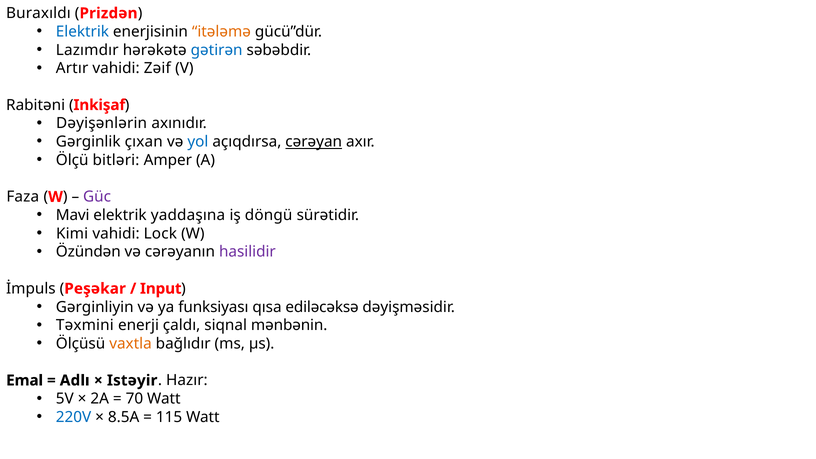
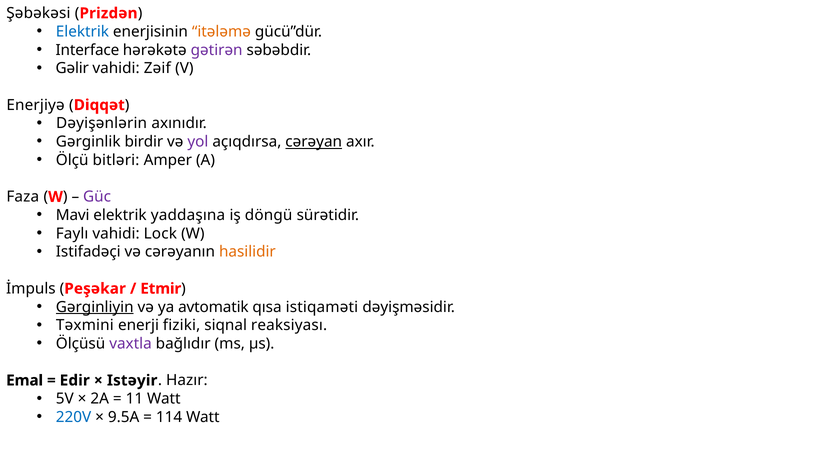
Buraxıldı: Buraxıldı -> Şəbəkəsi (38, 13)
Lazımdır: Lazımdır -> Interface (87, 50)
gətirən colour: blue -> purple (217, 50)
Artır: Artır -> Gəlir (72, 68)
Rabitəni: Rabitəni -> Enerjiyə (36, 105)
Inkişaf: Inkişaf -> Diqqət (99, 105)
çıxan: çıxan -> birdir (144, 142)
yol colour: blue -> purple (198, 142)
Kimi: Kimi -> Faylı (72, 234)
Özündən: Özündən -> Istifadəçi (88, 252)
hasilidir colour: purple -> orange (247, 252)
Input: Input -> Etmir (161, 289)
Gərginliyin underline: none -> present (95, 307)
funksiyası: funksiyası -> avtomatik (213, 307)
ediləcəksə: ediləcəksə -> istiqaməti (322, 307)
çaldı: çaldı -> fiziki (182, 325)
mənbənin: mənbənin -> reaksiyası (289, 325)
vaxtla colour: orange -> purple (130, 344)
Adlı: Adlı -> Edir (75, 380)
70: 70 -> 11 (134, 399)
8.5A: 8.5A -> 9.5A (124, 417)
115: 115 -> 114 (169, 417)
